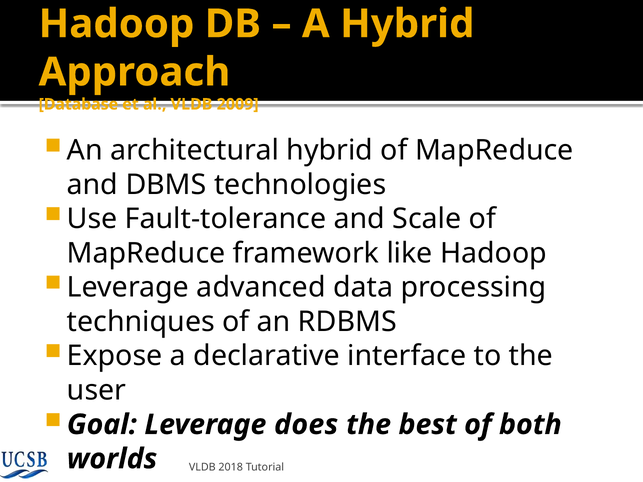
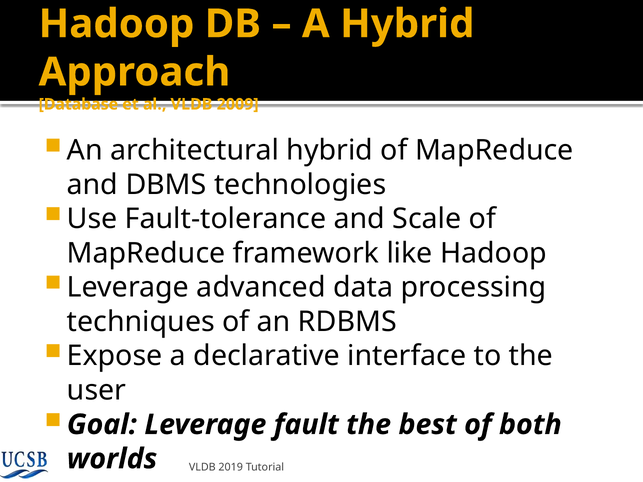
does: does -> fault (306, 425)
2018: 2018 -> 2019 (231, 467)
